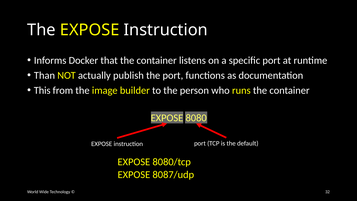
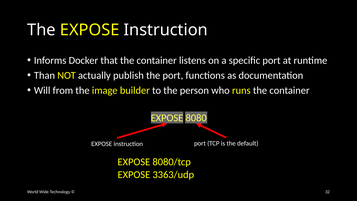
This: This -> Will (42, 90)
8087/udp: 8087/udp -> 3363/udp (173, 174)
